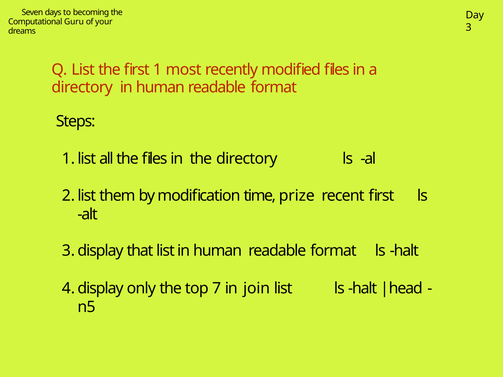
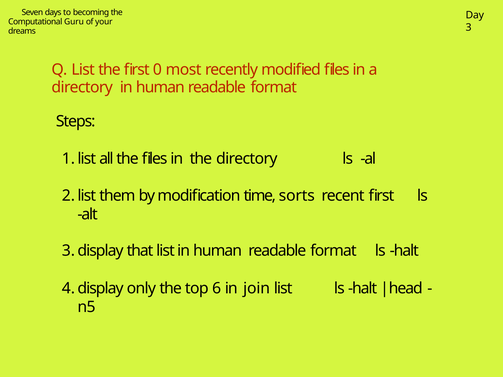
1: 1 -> 0 (157, 70)
prize: prize -> sorts (297, 196)
7: 7 -> 6 (217, 288)
